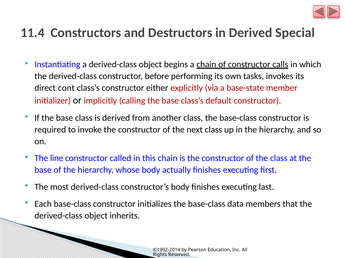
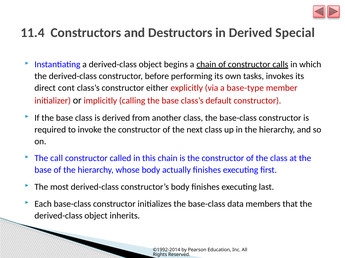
base-state: base-state -> base-type (245, 88)
line: line -> call (57, 159)
